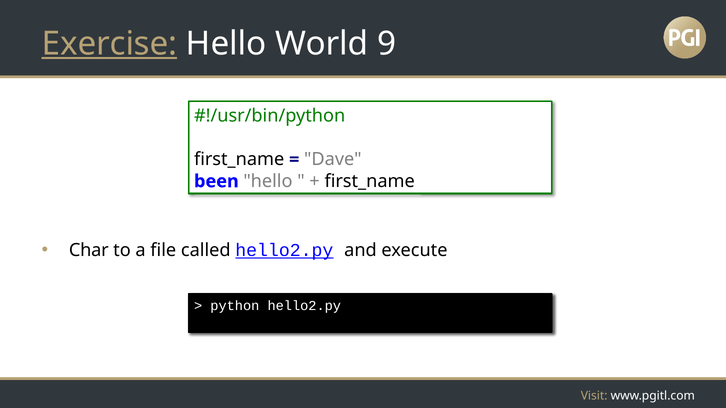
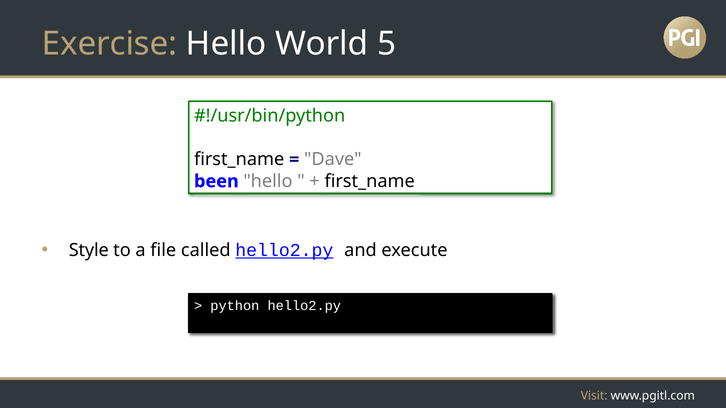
Exercise underline: present -> none (110, 44)
9: 9 -> 5 (387, 44)
Char: Char -> Style (89, 250)
